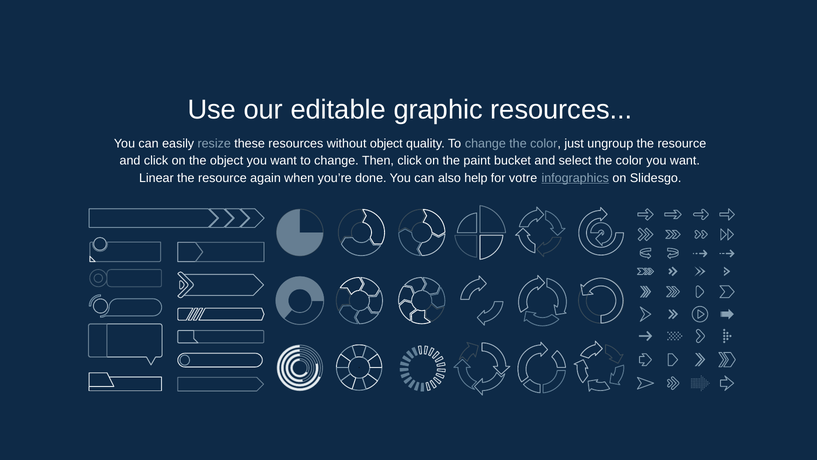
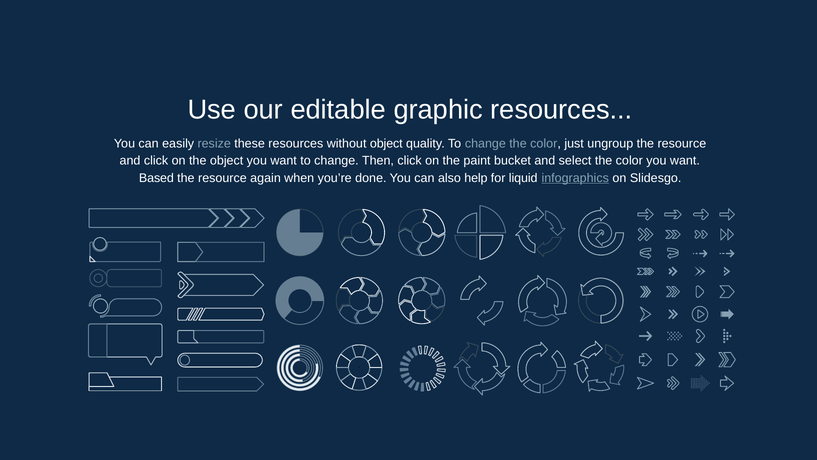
Linear: Linear -> Based (156, 178)
votre: votre -> liquid (523, 178)
